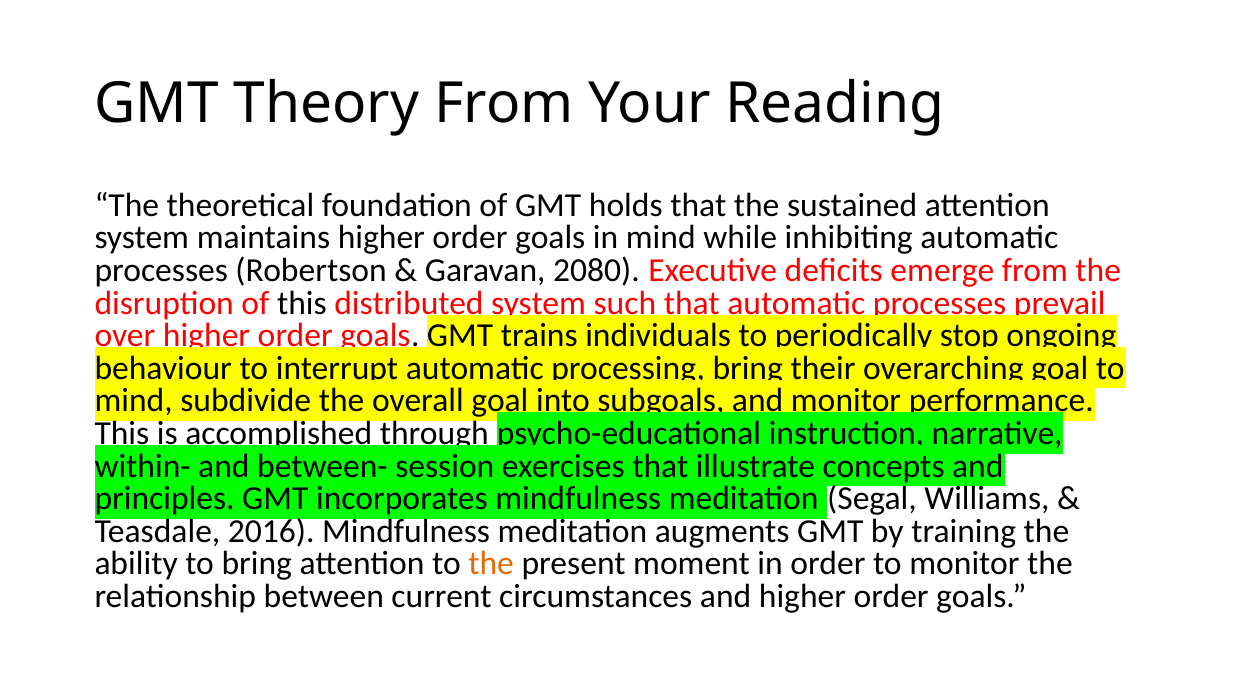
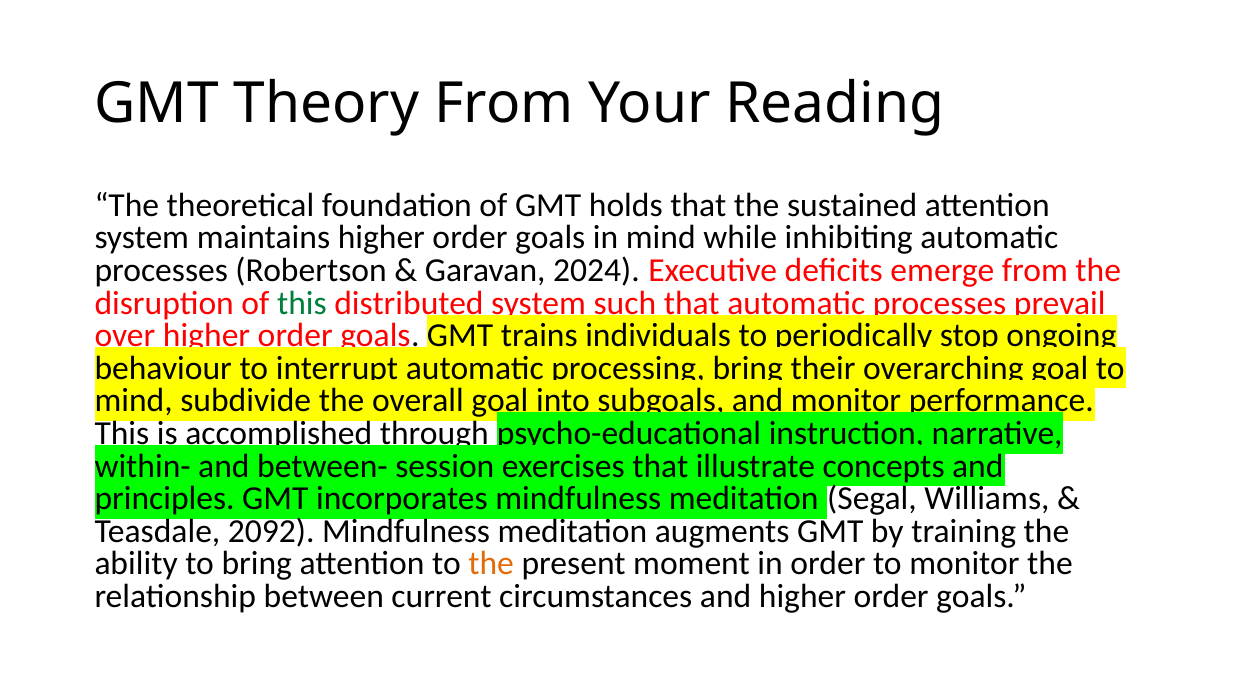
2080: 2080 -> 2024 (596, 271)
this colour: black -> green (302, 303)
2016: 2016 -> 2092 (271, 532)
